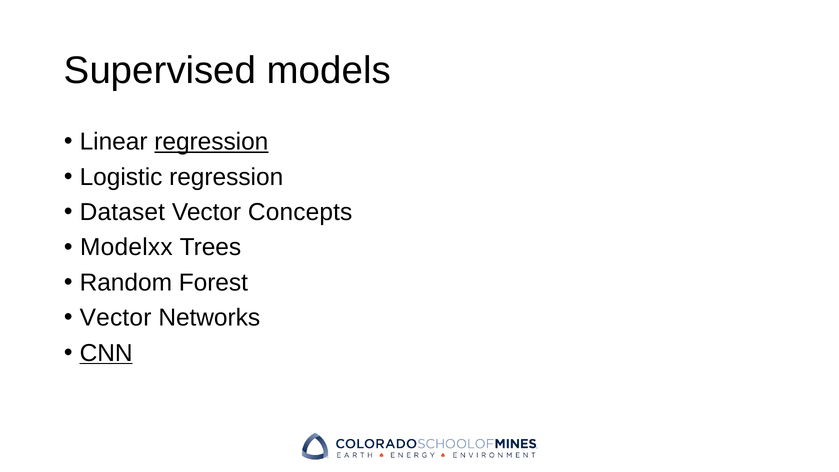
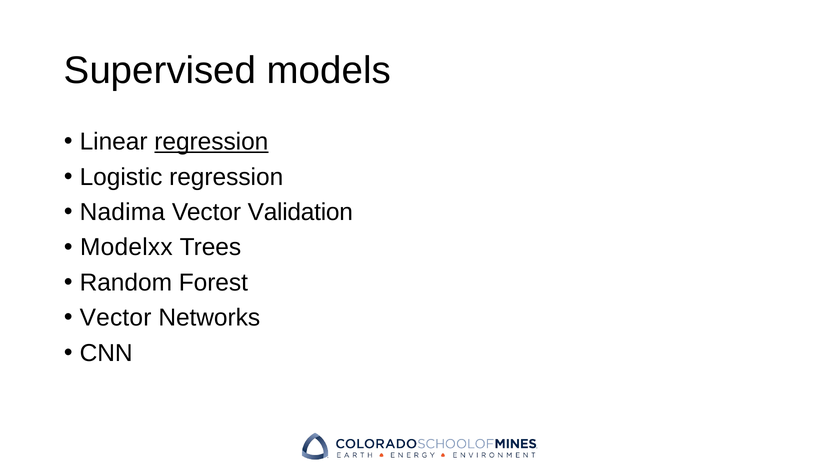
Dataset: Dataset -> Nadima (122, 212)
Concepts: Concepts -> Validation (300, 212)
CNN underline: present -> none (106, 353)
